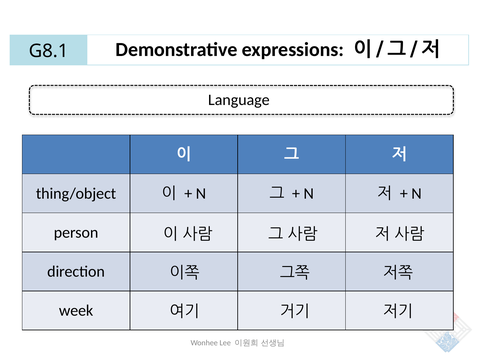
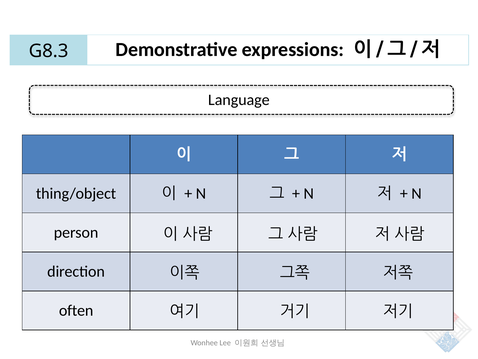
G8.1: G8.1 -> G8.3 (49, 51)
week: week -> often (76, 310)
